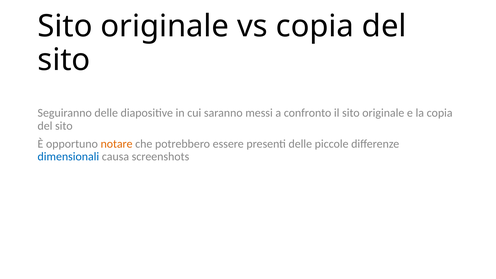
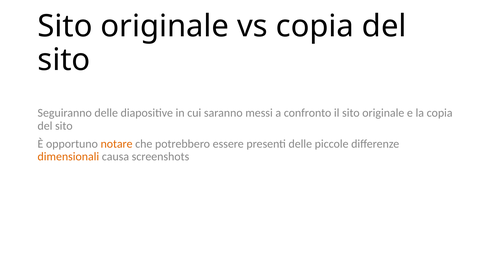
dimensionali colour: blue -> orange (68, 157)
